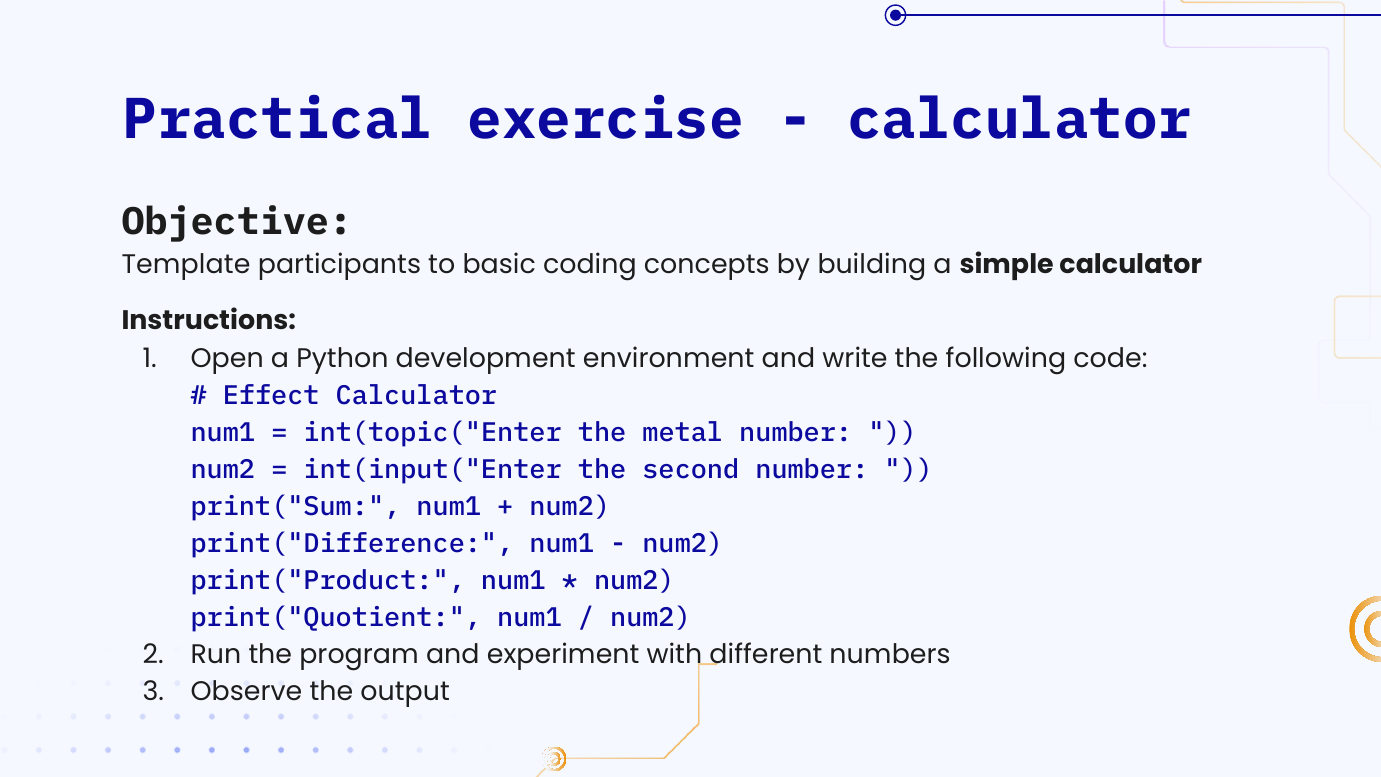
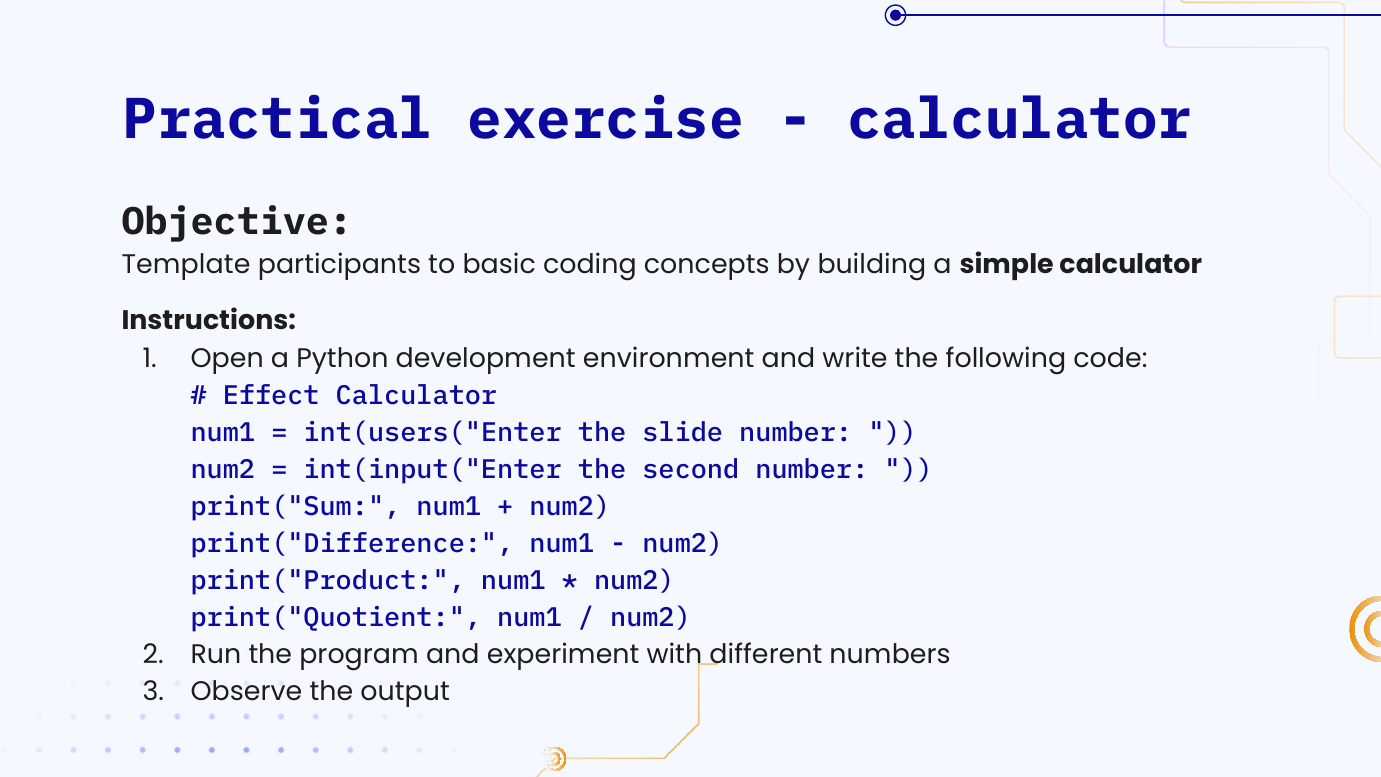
int(topic("Enter: int(topic("Enter -> int(users("Enter (433, 432)
metal: metal -> slide (683, 432)
